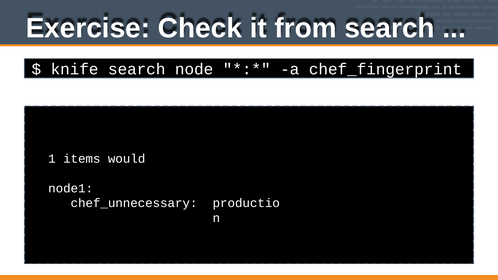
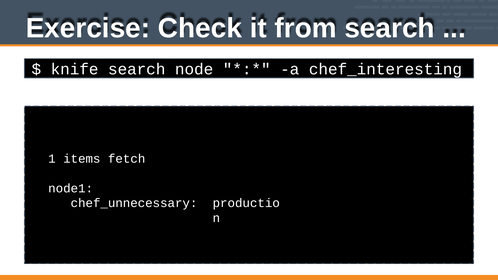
chef_fingerprint: chef_fingerprint -> chef_interesting (385, 69)
would: would -> fetch (127, 159)
